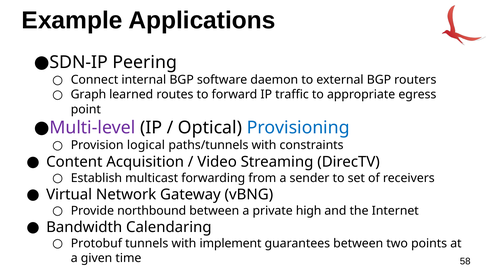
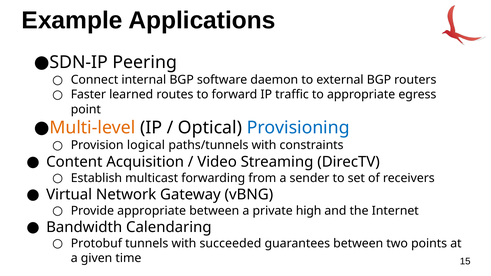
Graph: Graph -> Faster (88, 95)
Multi-level colour: purple -> orange (92, 128)
Provide northbound: northbound -> appropriate (152, 211)
implement: implement -> succeeded (230, 244)
58: 58 -> 15 (465, 262)
